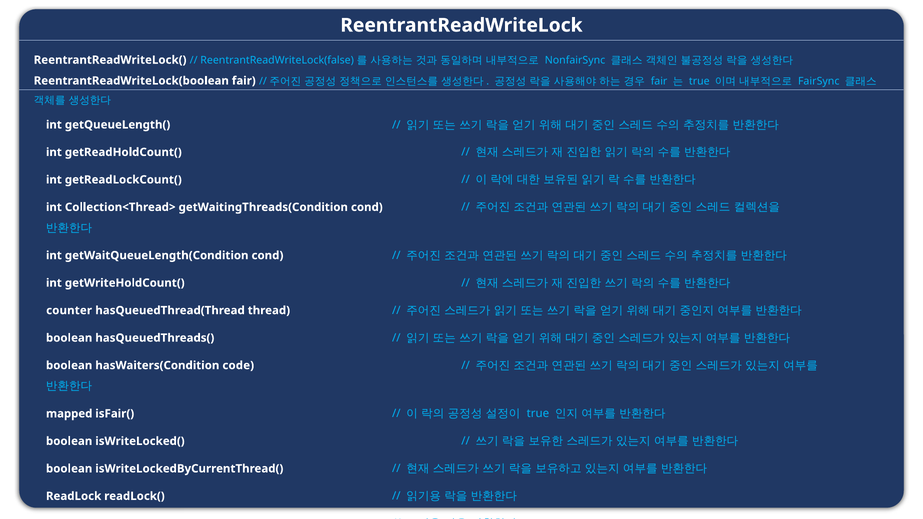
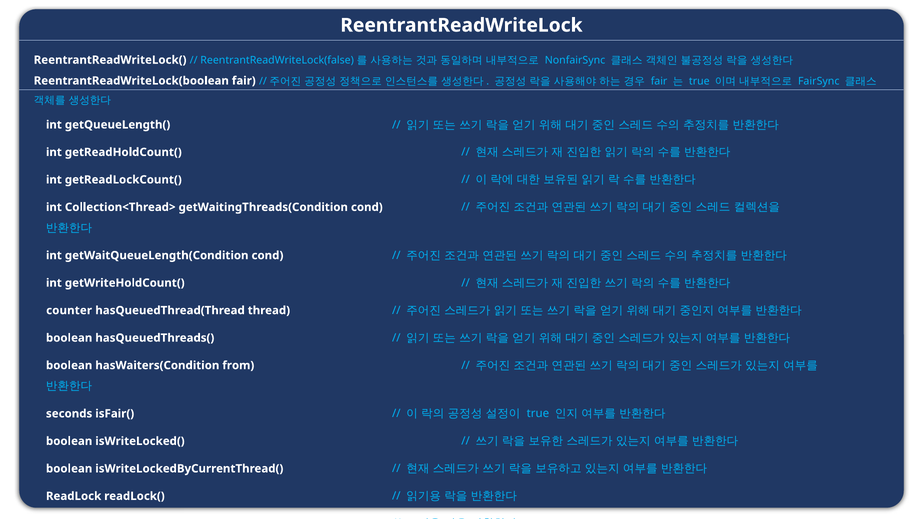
code: code -> from (238, 366)
mapped: mapped -> seconds (69, 414)
